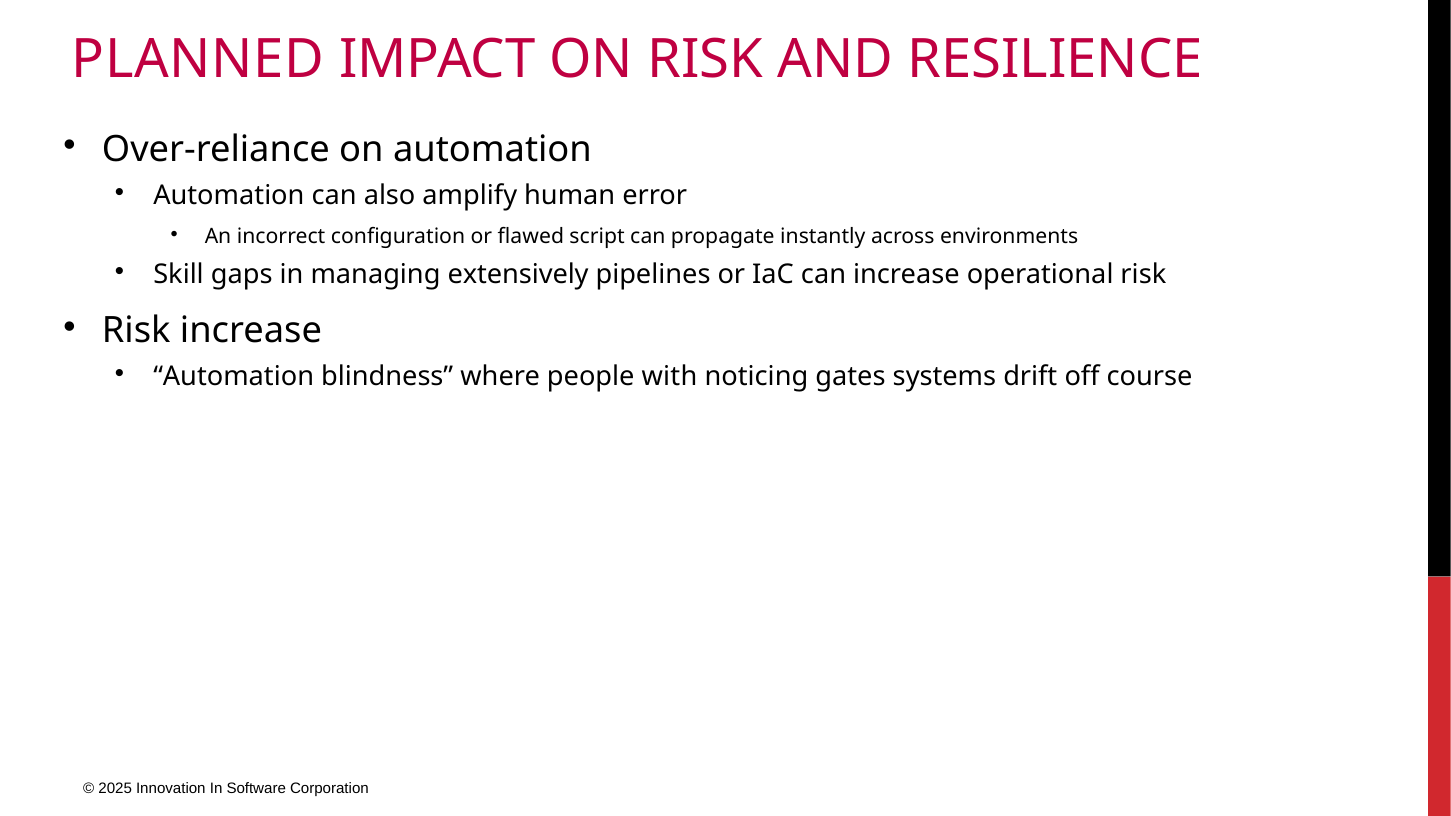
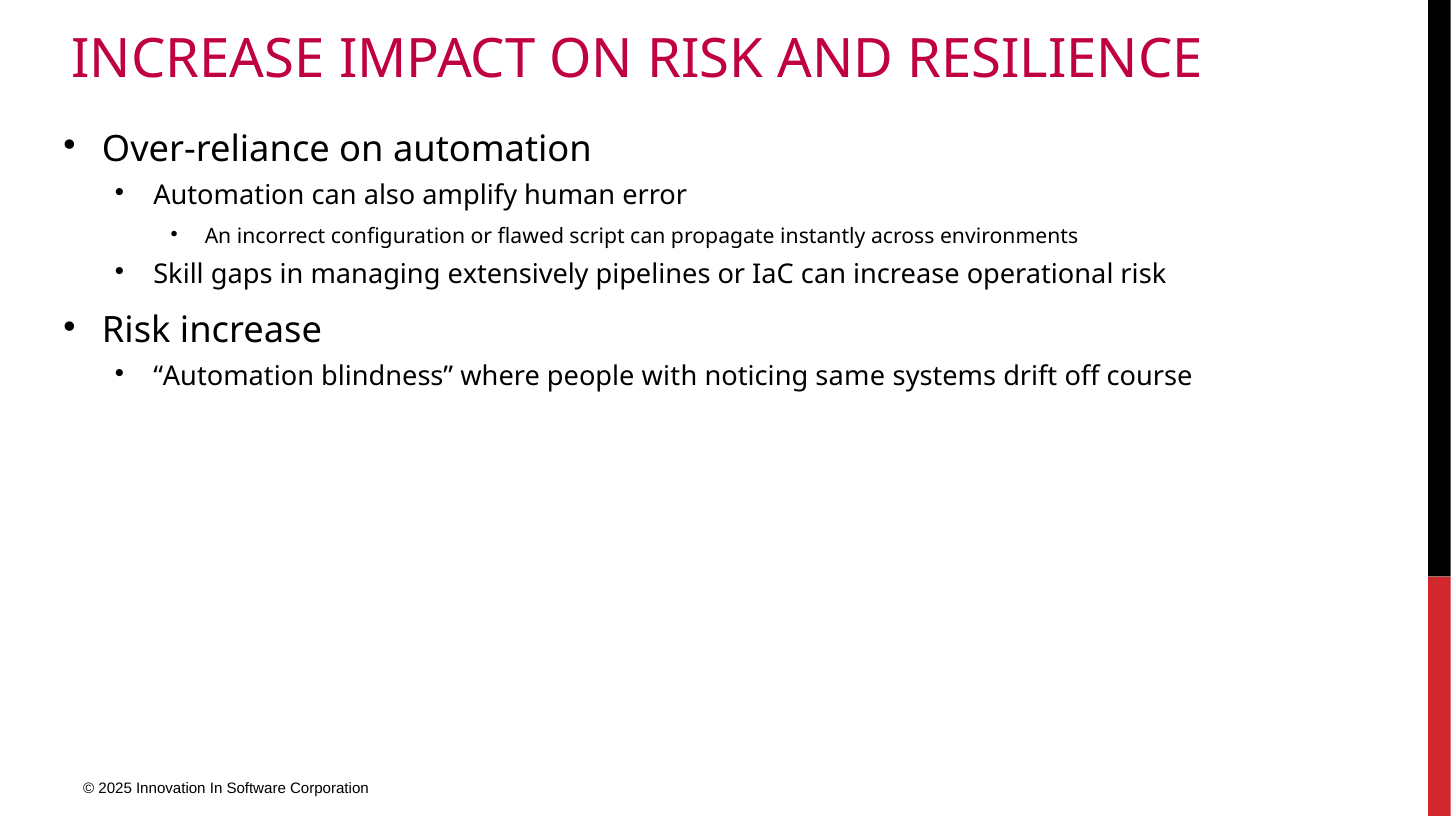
PLANNED: PLANNED -> INCREASE (198, 60)
gates: gates -> same (850, 377)
